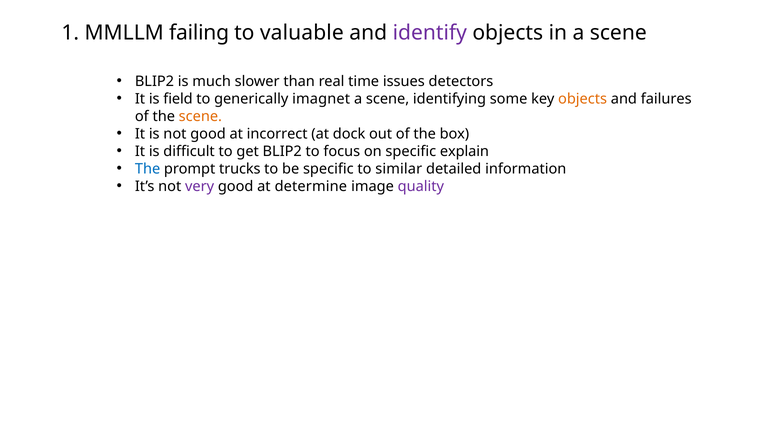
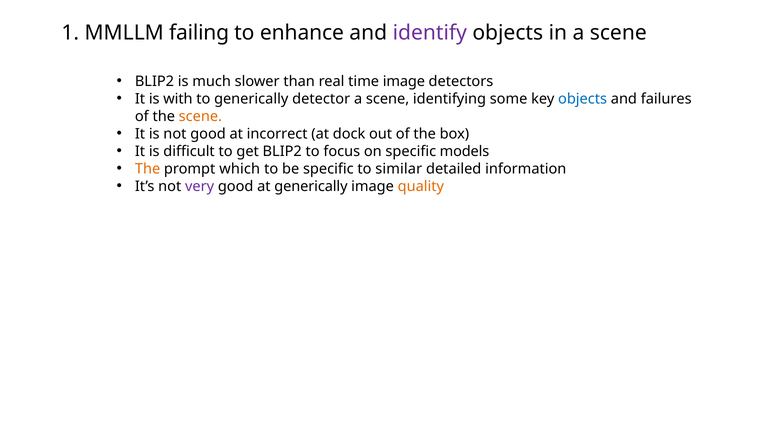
valuable: valuable -> enhance (302, 33)
time issues: issues -> image (404, 81)
field: field -> with (178, 99)
imagnet: imagnet -> detector (321, 99)
objects colour: orange -> blue (583, 99)
explain: explain -> models (464, 151)
The colour: blue -> orange (148, 169)
trucks: trucks -> which (240, 169)
at determine: determine -> generically (311, 186)
quality colour: purple -> orange (421, 186)
